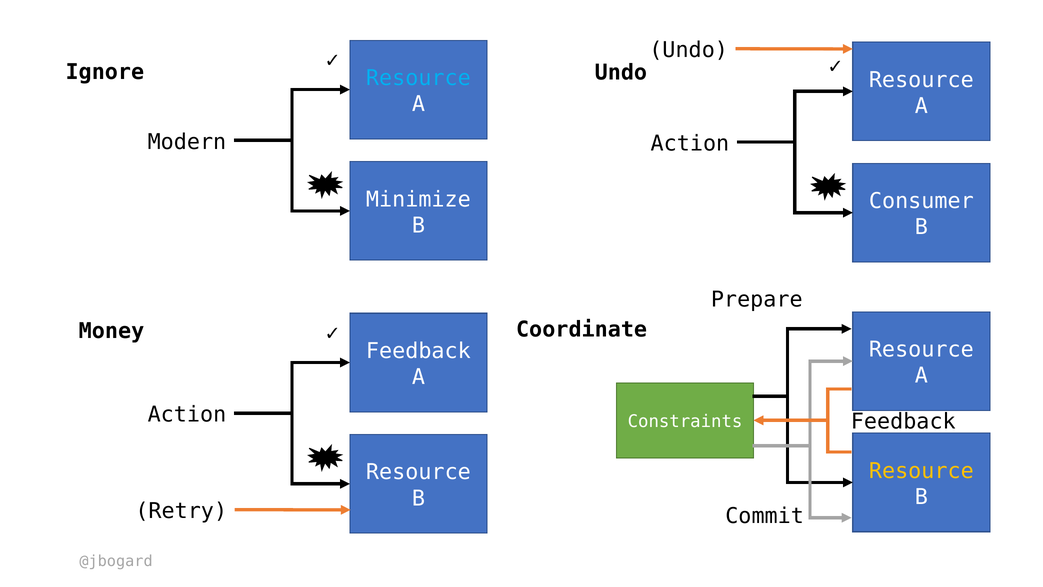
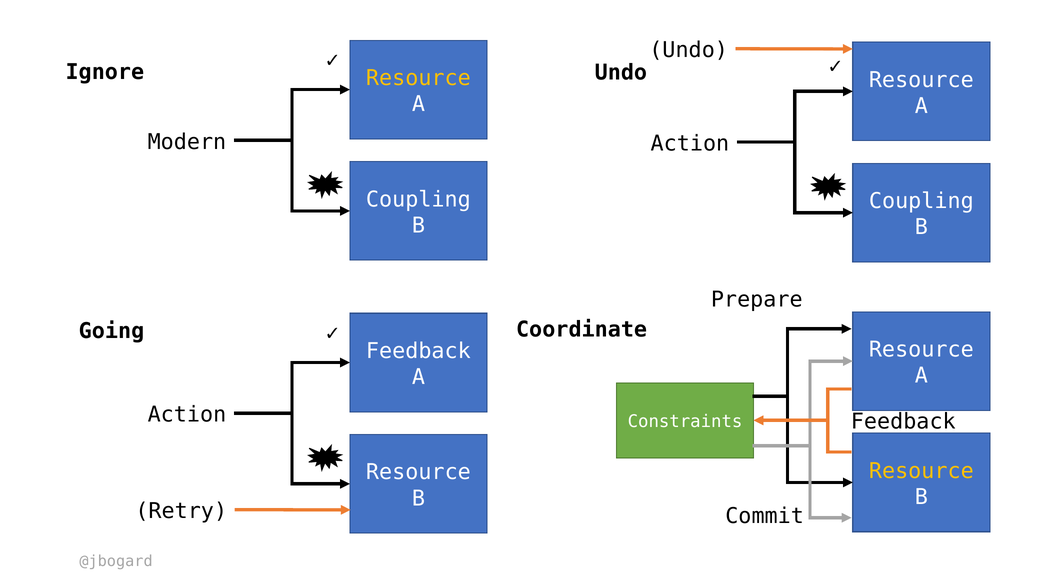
Resource colour: light blue -> yellow (418, 78)
Minimize: Minimize -> Coupling (418, 199)
Consumer: Consumer -> Coupling (921, 201)
Money: Money -> Going (111, 331)
